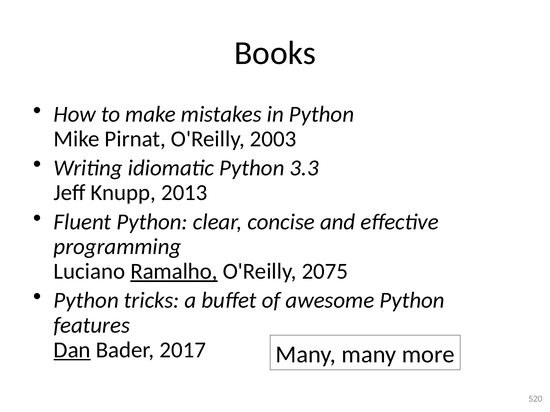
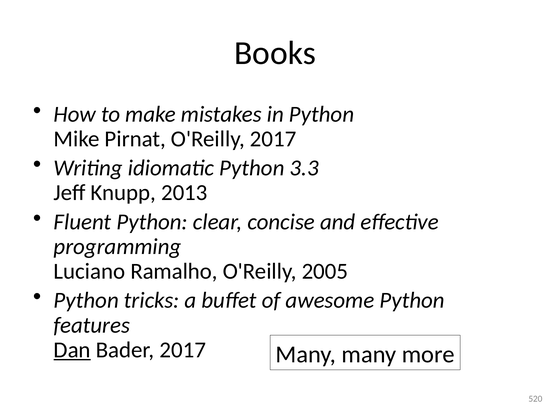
O'Reilly 2003: 2003 -> 2017 (273, 139)
Ramalho underline: present -> none (174, 272)
2075: 2075 -> 2005 (325, 272)
